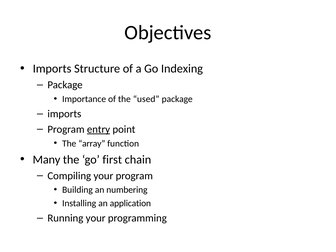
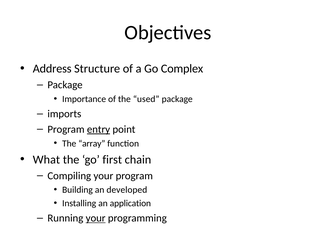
Imports: Imports -> Address (52, 69)
Indexing: Indexing -> Complex (182, 69)
Many: Many -> What (46, 159)
numbering: numbering -> developed (127, 190)
your underline: none -> present (96, 218)
